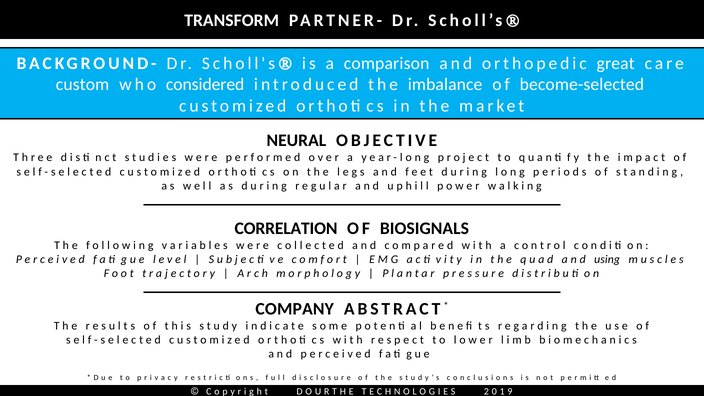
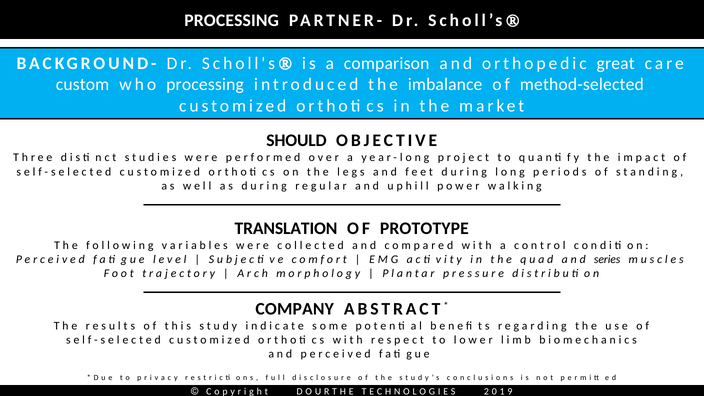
TRANSFORM: TRANSFORM -> PROCESSING (232, 21)
who considered: considered -> processing (205, 85)
become-selected: become-selected -> method-selected (582, 85)
NEURAL: NEURAL -> SHOULD (296, 140)
CORRELATION: CORRELATION -> TRANSLATION (286, 228)
BIOSIGNALS: BIOSIGNALS -> PROTOTYPE (424, 228)
using: using -> series (607, 260)
